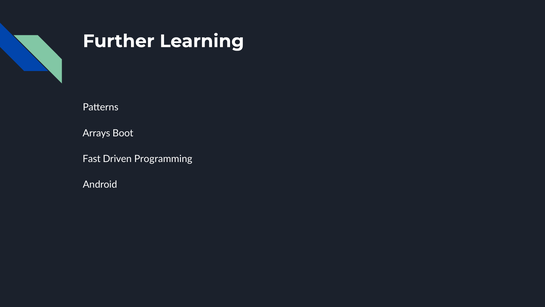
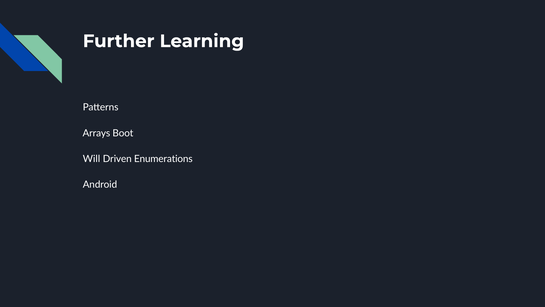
Fast: Fast -> Will (91, 159)
Programming: Programming -> Enumerations (163, 159)
